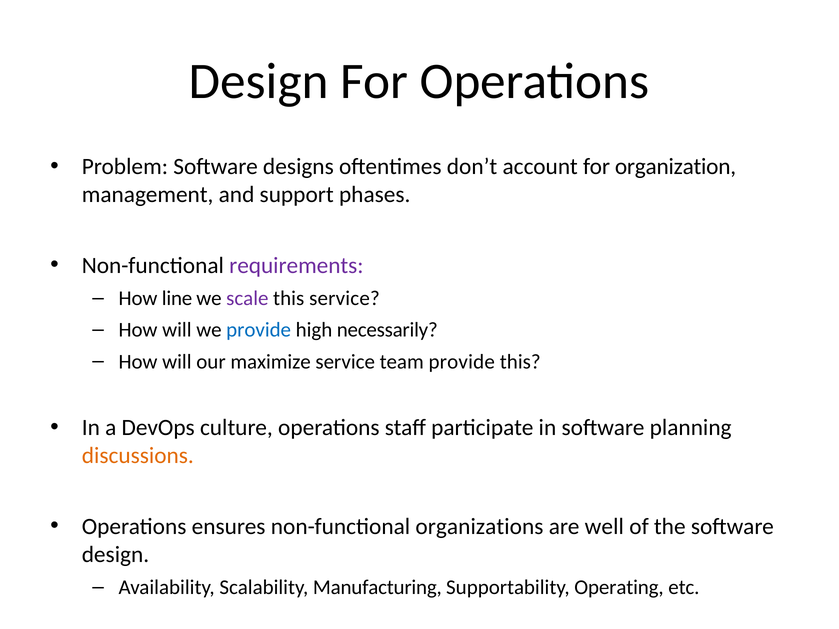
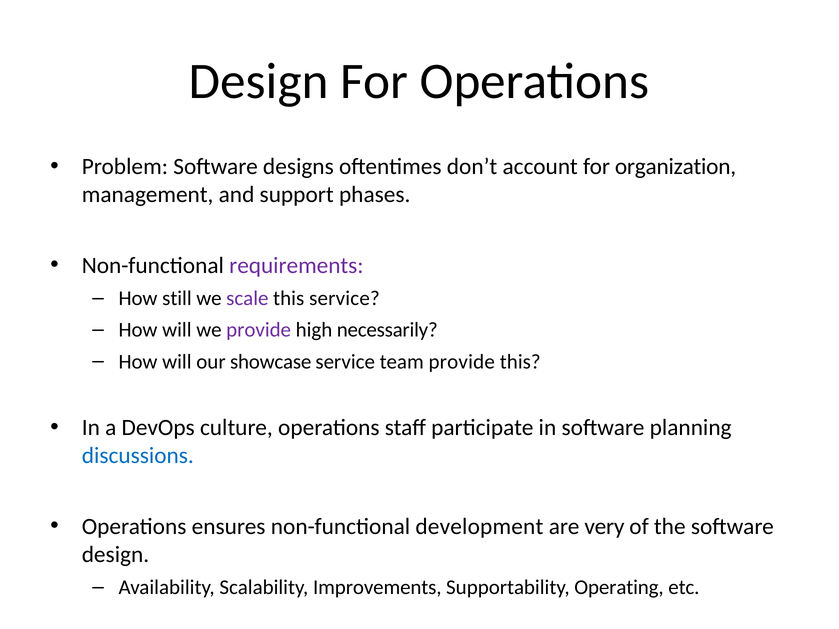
line: line -> still (177, 298)
provide colour: blue -> purple (259, 330)
maximize: maximize -> showcase (271, 362)
discussions colour: orange -> blue (138, 456)
organizations: organizations -> development (479, 527)
well: well -> very (604, 527)
Manufacturing: Manufacturing -> Improvements (377, 588)
